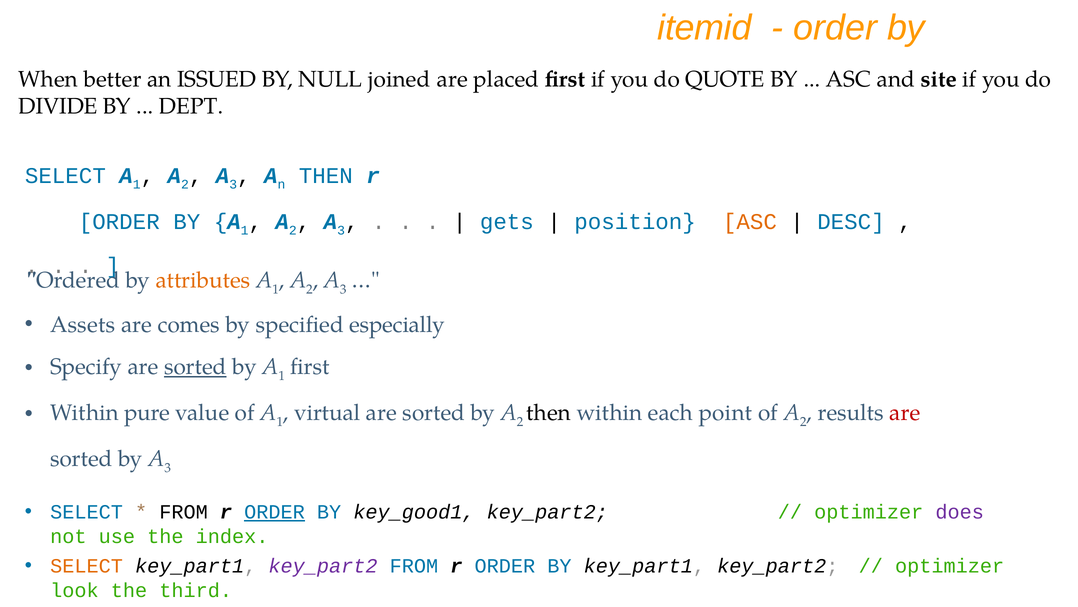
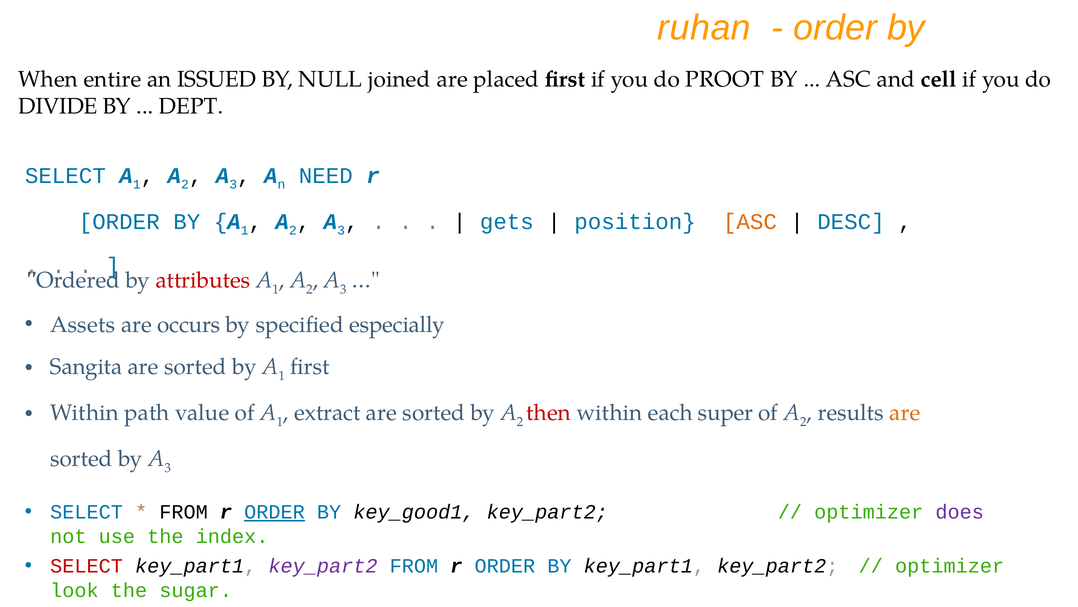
itemid: itemid -> ruhan (704, 28)
better: better -> entire (112, 79)
QUOTE: QUOTE -> PROOT (725, 79)
site: site -> cell (939, 79)
THEN: THEN -> NEED (326, 176)
attributes colour: orange -> red (203, 280)
comes: comes -> occurs (189, 324)
Specify: Specify -> Sangita (86, 367)
sorted underline: present -> none (195, 367)
pure: pure -> path (147, 413)
virtual: virtual -> extract (327, 413)
then colour: black -> red (549, 413)
point: point -> super (726, 413)
are colour: red -> orange (905, 413)
SELECT colour: orange -> red (87, 566)
third: third -> sugar (196, 590)
